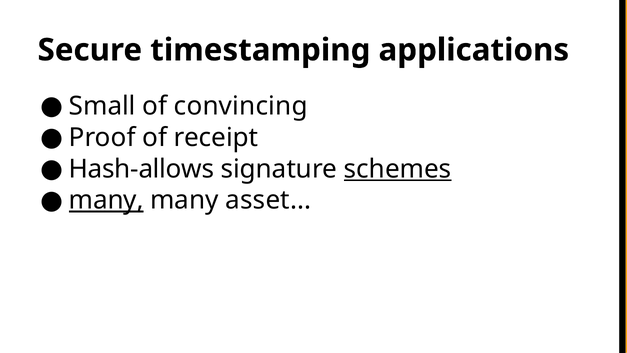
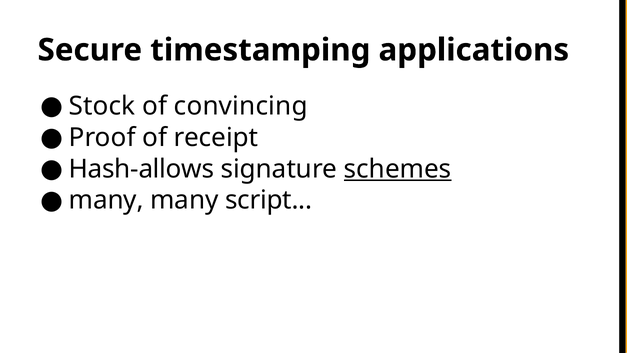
Small: Small -> Stock (102, 106)
many underline: present -> none (106, 200)
asset: asset -> script (269, 200)
